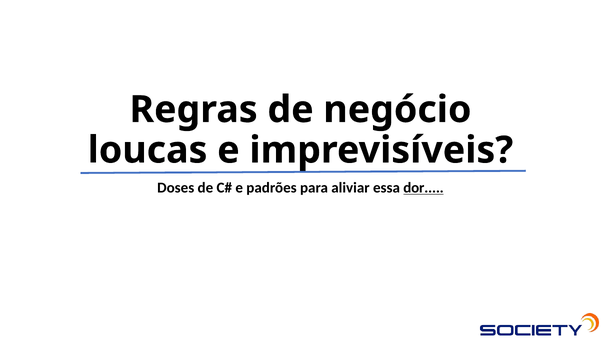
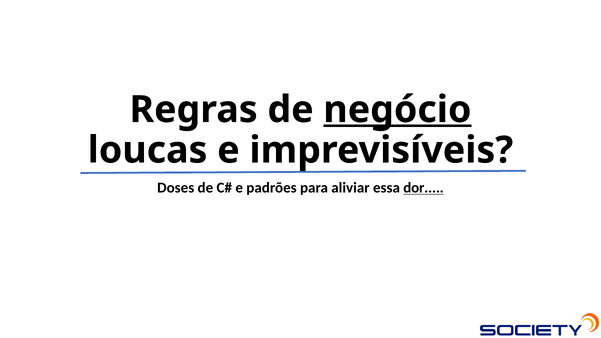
negócio underline: none -> present (397, 110)
